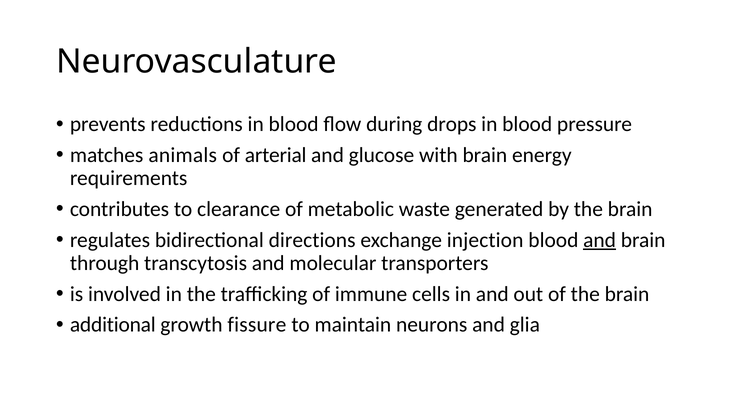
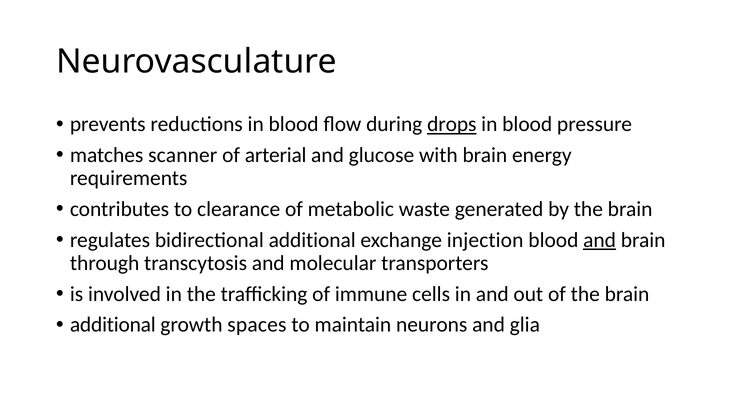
drops underline: none -> present (452, 124)
animals: animals -> scanner (183, 155)
bidirectional directions: directions -> additional (312, 240)
fissure: fissure -> spaces (257, 325)
